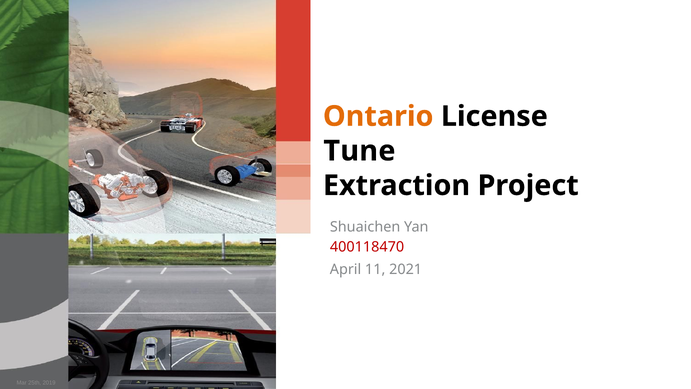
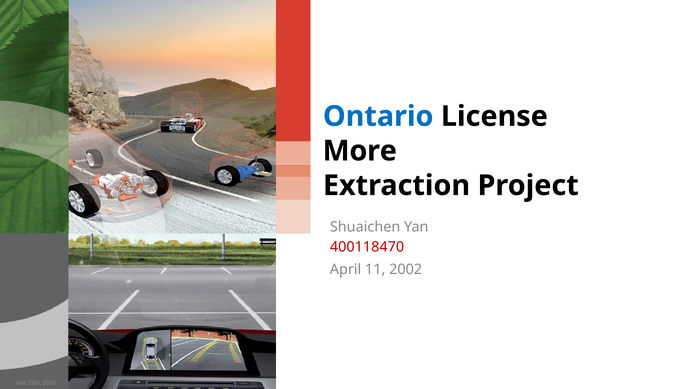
Ontario colour: orange -> blue (378, 116)
Tune: Tune -> More (360, 151)
2021: 2021 -> 2002 (406, 269)
